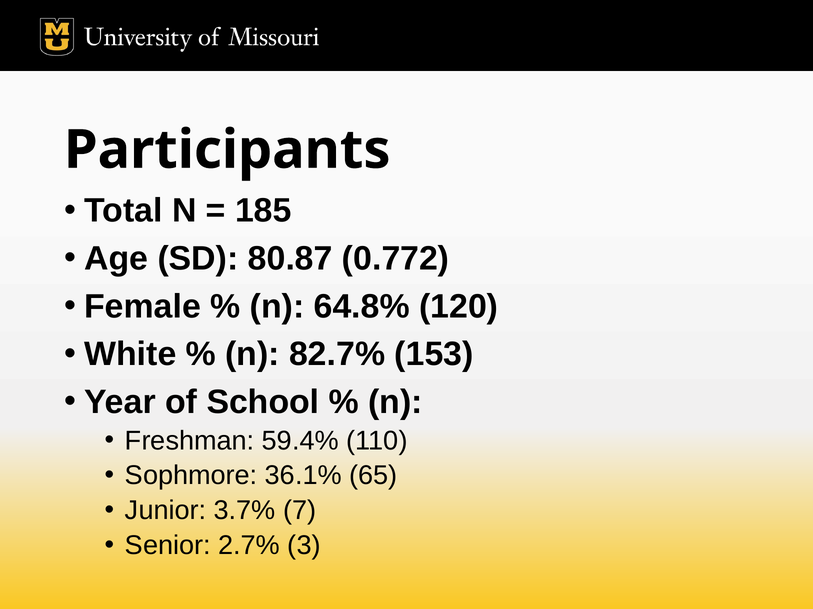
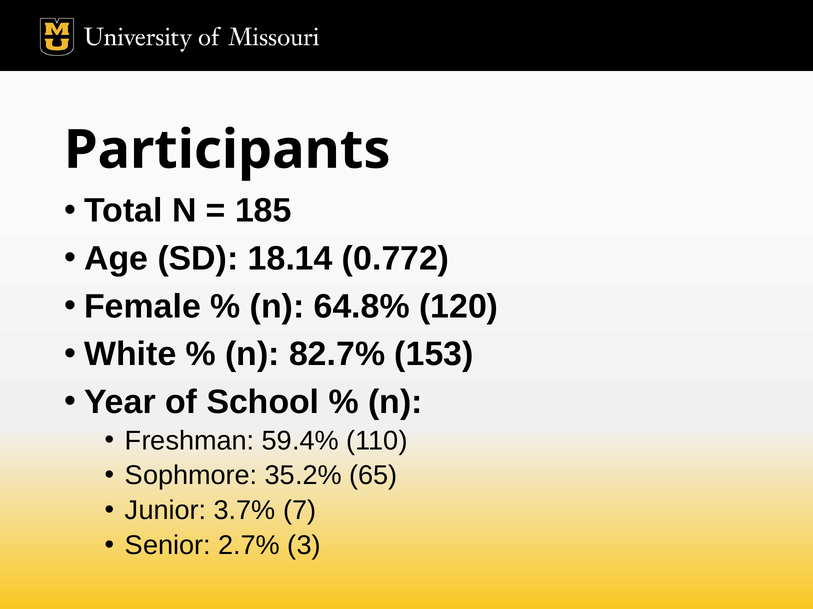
80.87: 80.87 -> 18.14 (290, 259)
36.1%: 36.1% -> 35.2% (303, 476)
